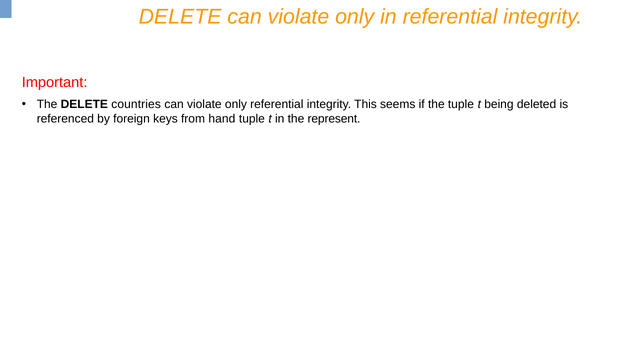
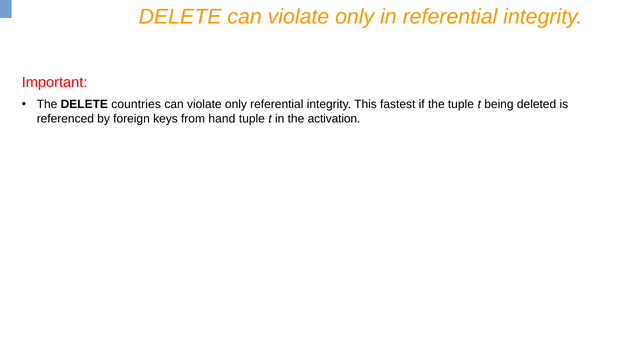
seems: seems -> fastest (398, 105)
represent: represent -> activation (334, 119)
